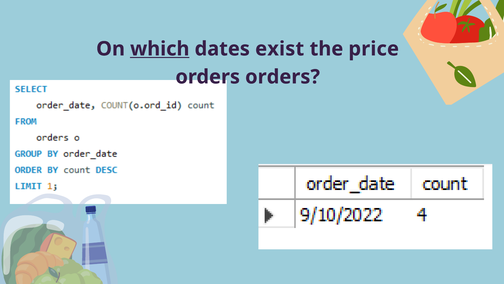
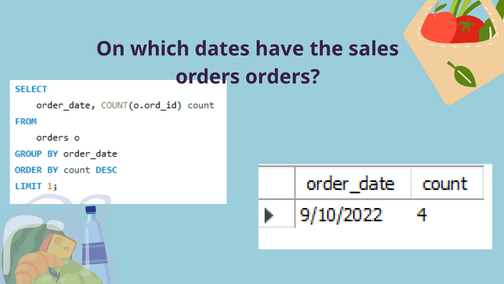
which underline: present -> none (160, 49)
exist: exist -> have (280, 49)
price: price -> sales (374, 49)
